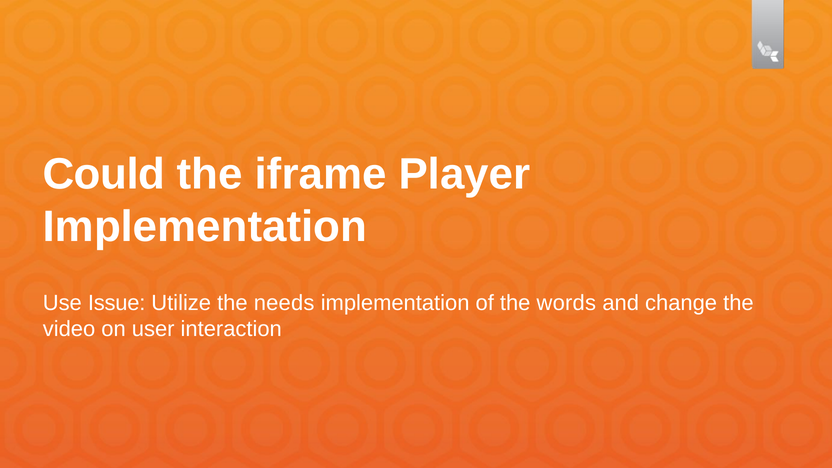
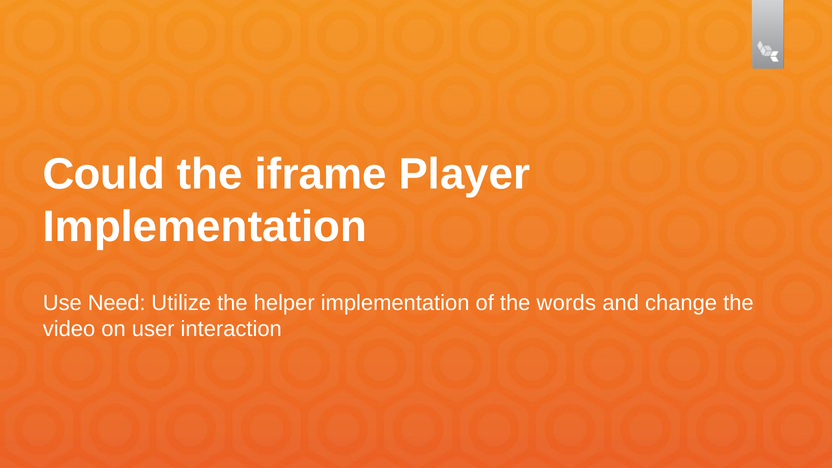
Issue: Issue -> Need (117, 303)
needs: needs -> helper (284, 303)
